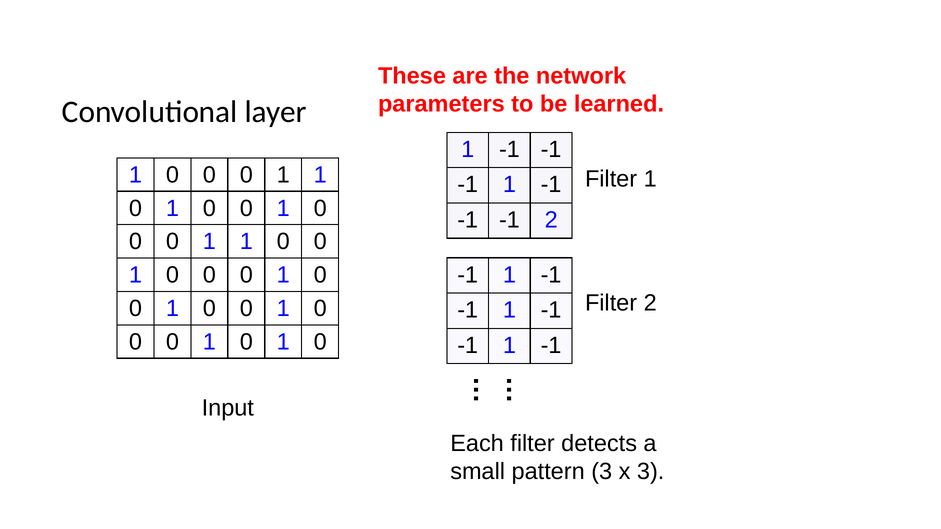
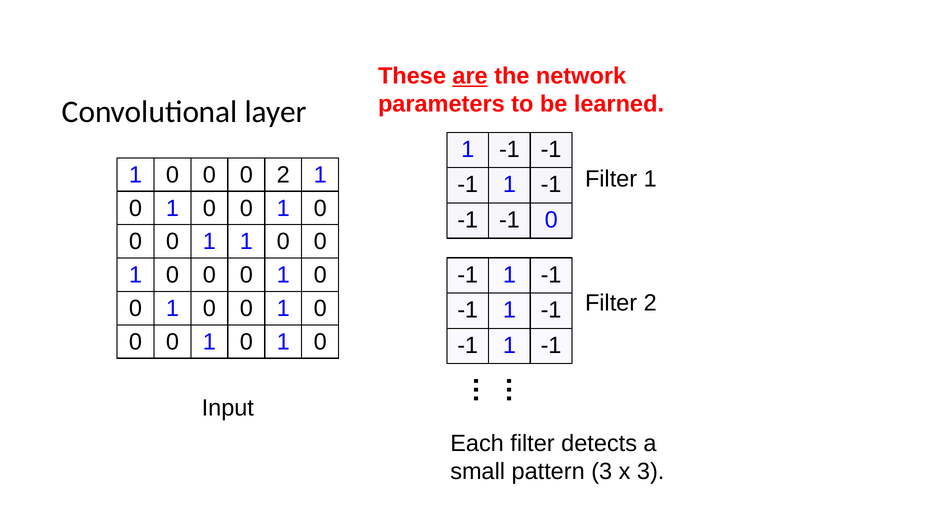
are underline: none -> present (470, 76)
1: 1 -> 2 (283, 175)
-1 2: 2 -> 0 (551, 220)
